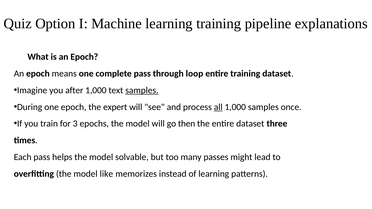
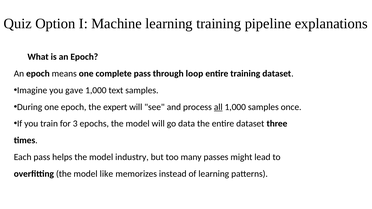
after: after -> gave (74, 90)
samples underline: present -> none (142, 90)
then: then -> data (187, 124)
solvable: solvable -> industry (132, 157)
